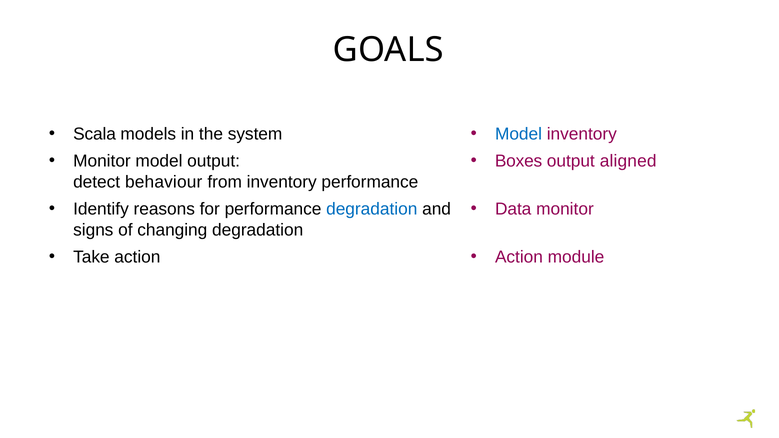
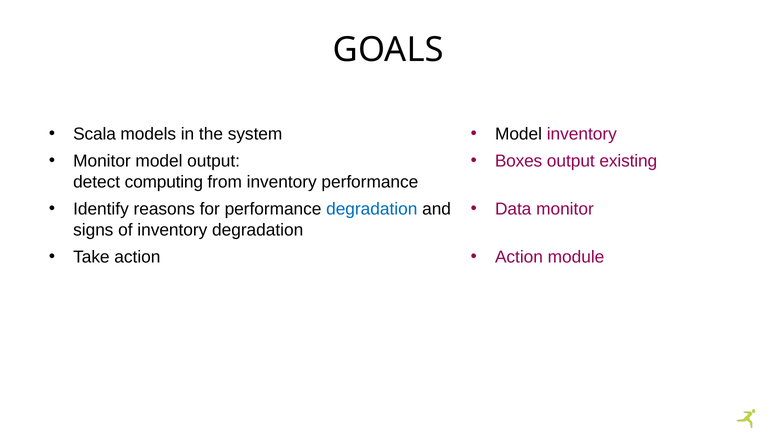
Model colour: blue -> black (519, 134)
aligned: aligned -> existing (628, 161)
behaviour: behaviour -> computing (164, 182)
of changing: changing -> inventory (172, 230)
